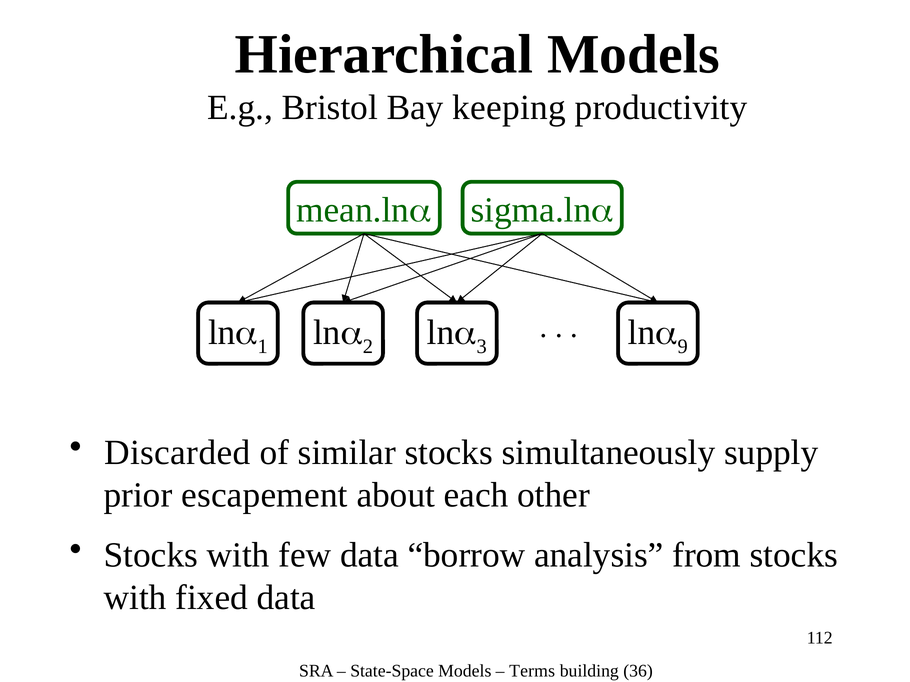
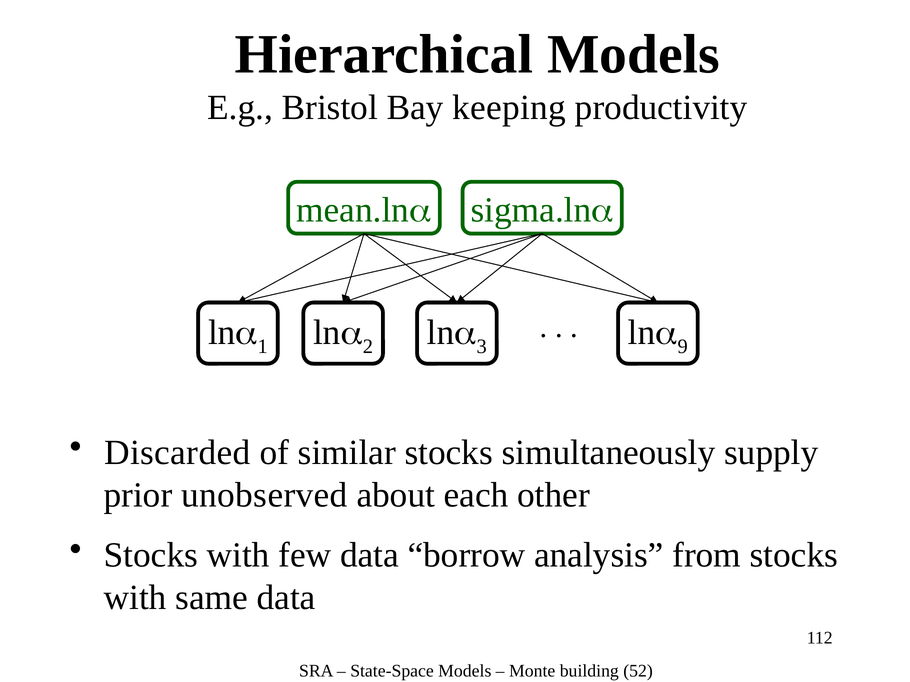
escapement: escapement -> unobserved (264, 495)
fixed: fixed -> same (212, 598)
Terms: Terms -> Monte (532, 671)
36: 36 -> 52 (638, 671)
